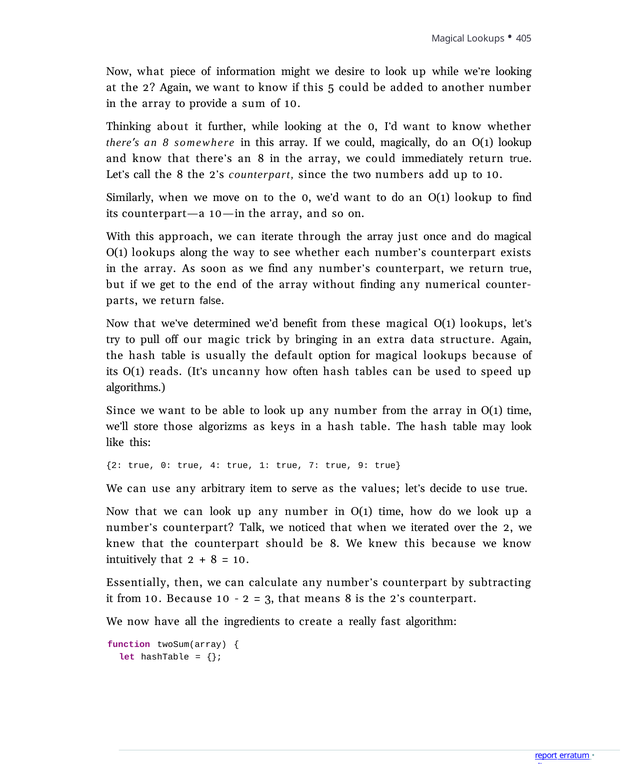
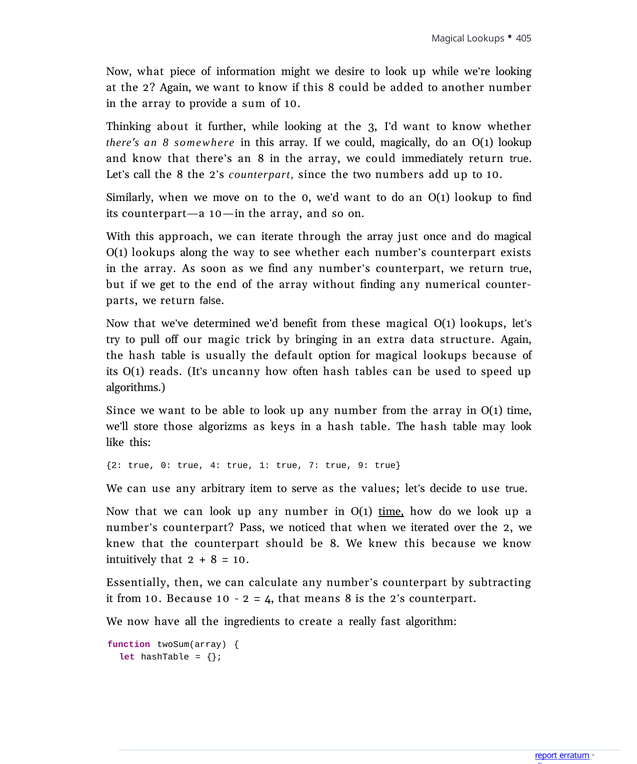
this 5: 5 -> 8 (331, 88)
at the 0: 0 -> 3 (373, 127)
time underline: none -> present (391, 512)
Talk: Talk -> Pass (252, 528)
3: 3 -> 4 (269, 599)
